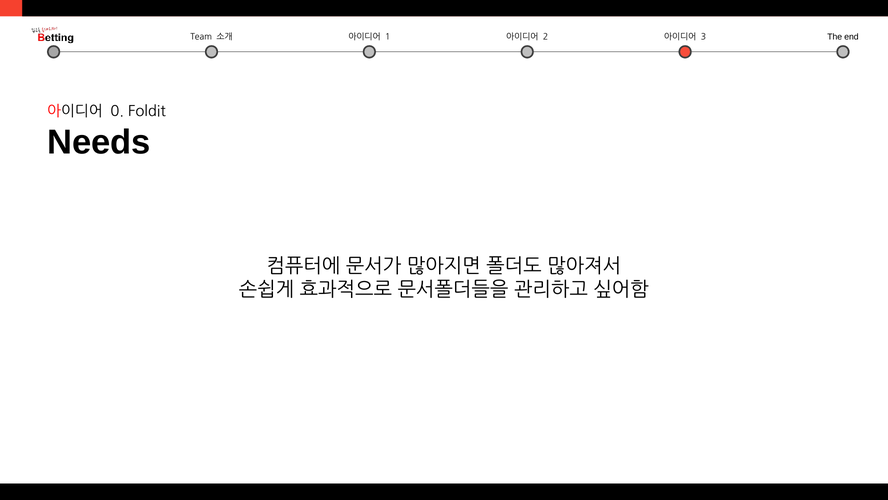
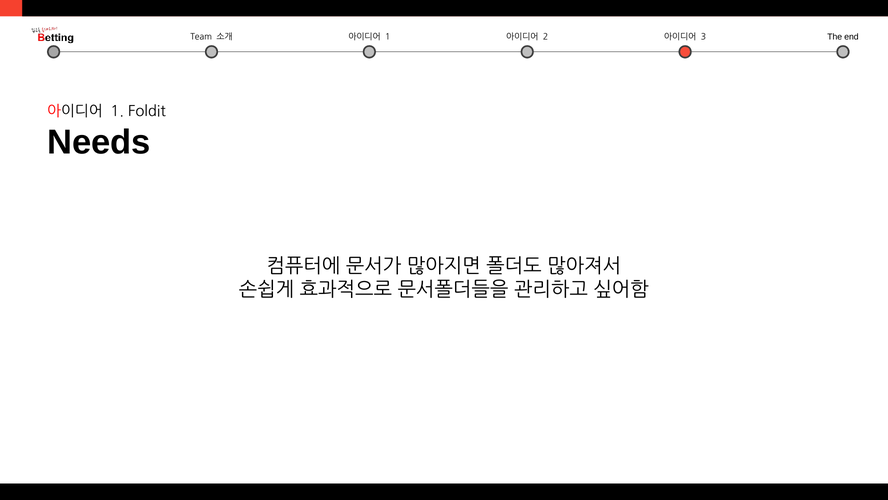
0: 0 -> 1 (117, 111)
